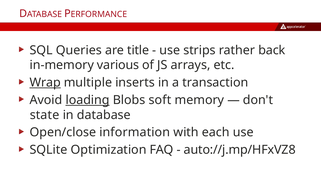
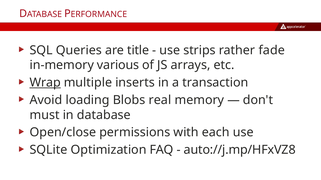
back: back -> fade (272, 50)
loading underline: present -> none (88, 100)
soft: soft -> real (160, 100)
state: state -> must (45, 115)
information: information -> permissions (135, 133)
